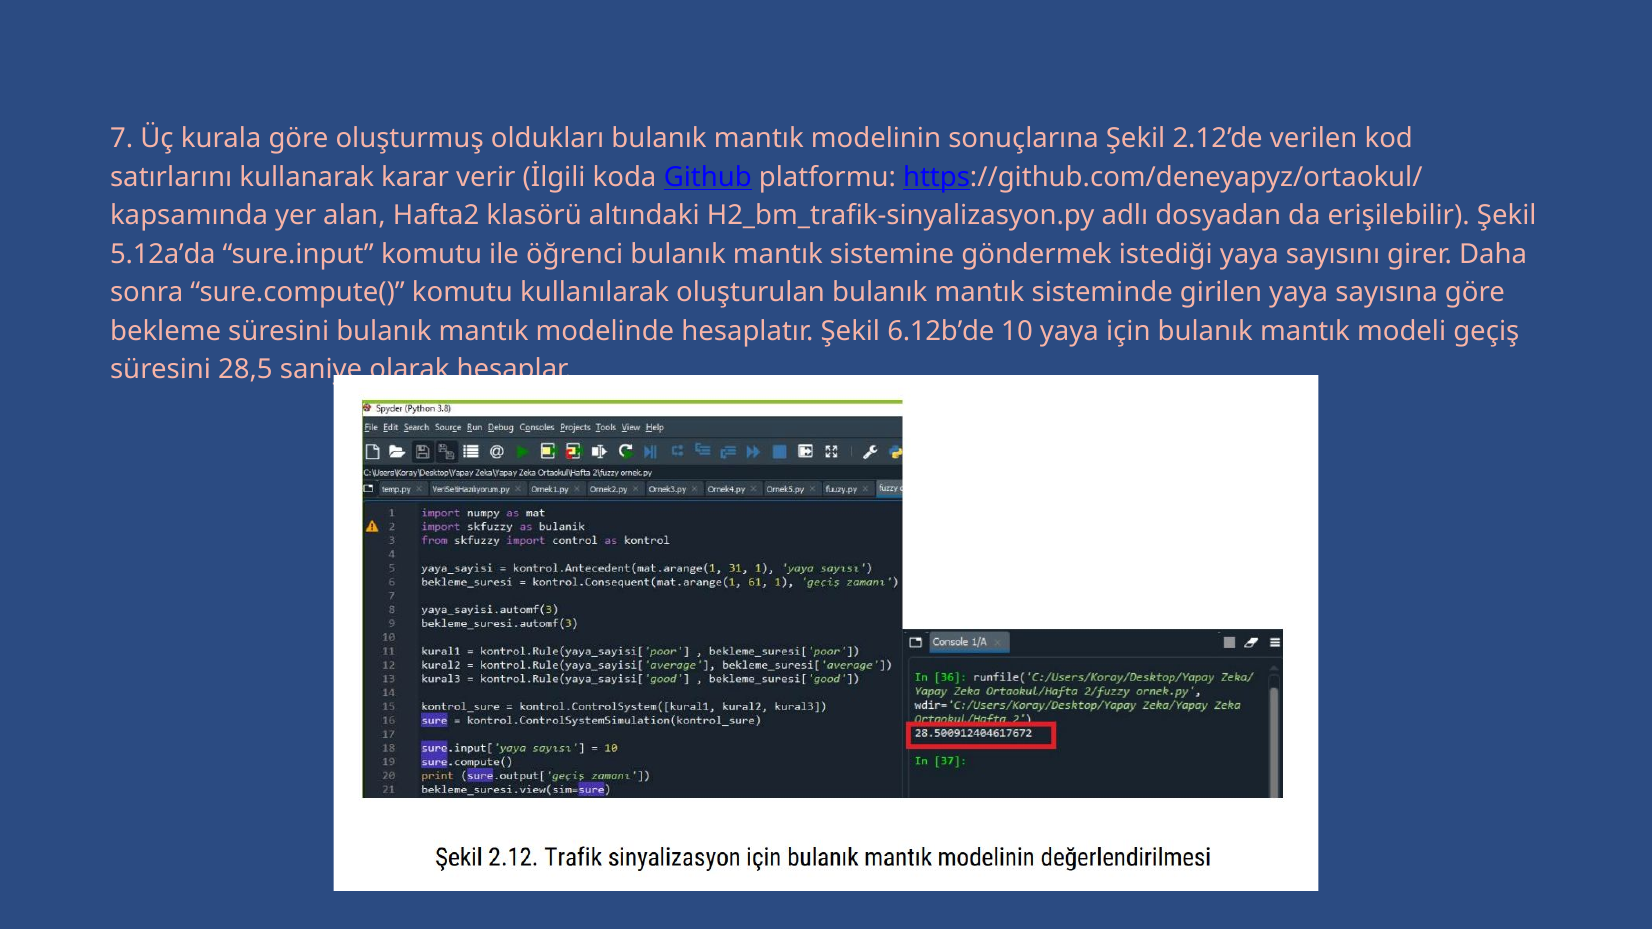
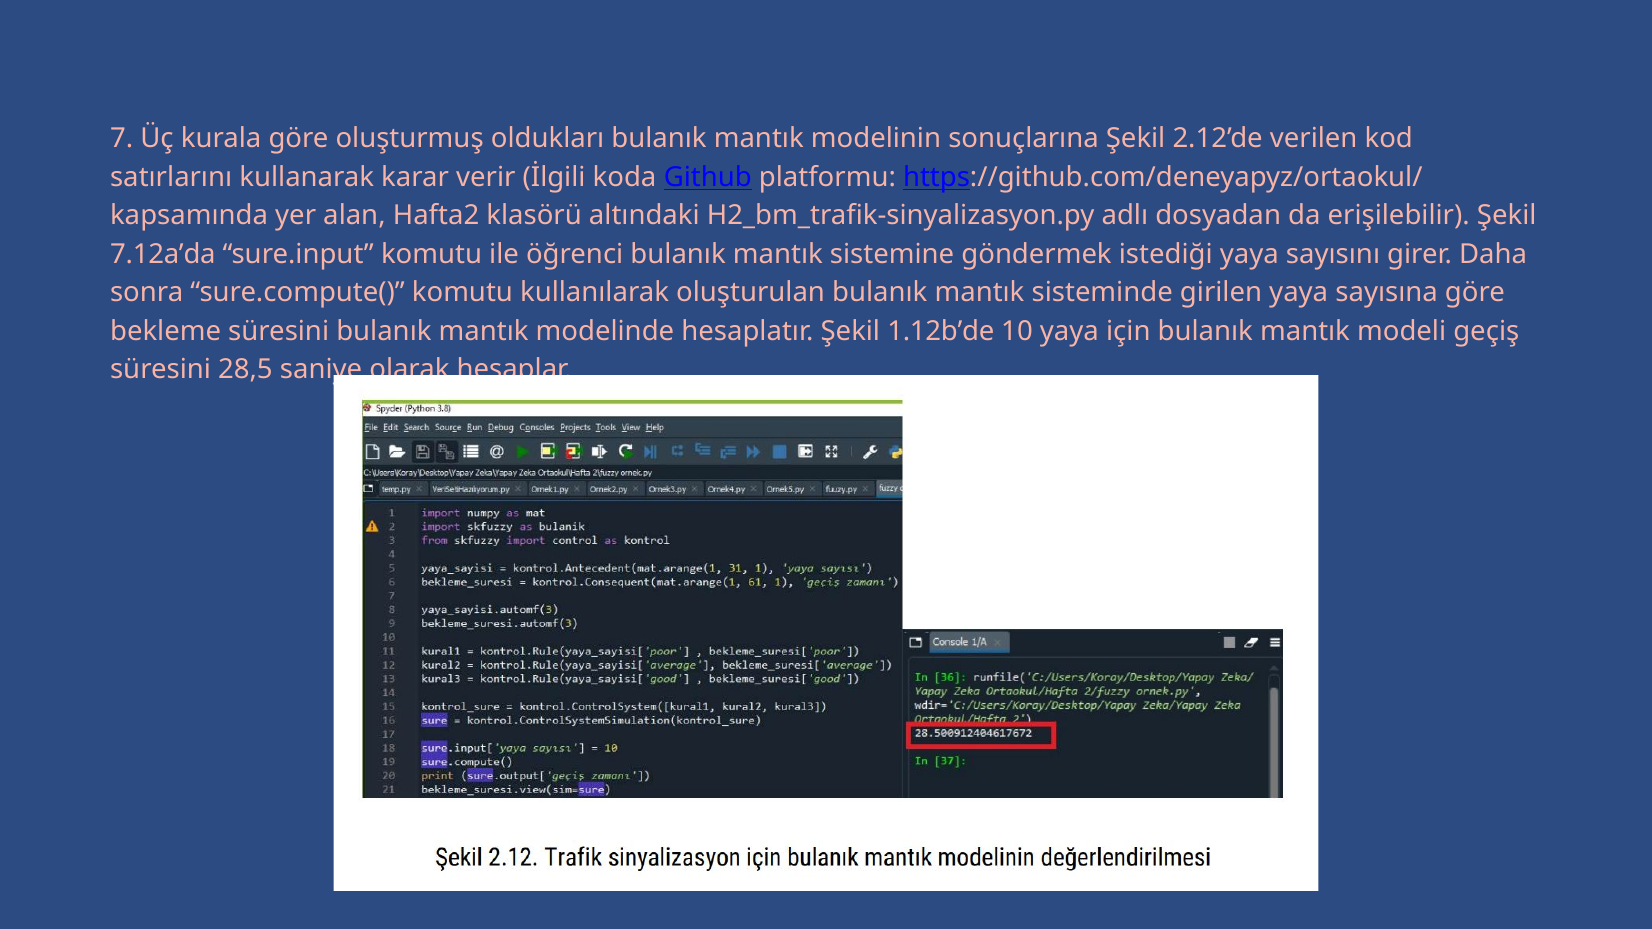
5.12a’da: 5.12a’da -> 7.12a’da (163, 254)
6.12b’de: 6.12b’de -> 1.12b’de (941, 331)
